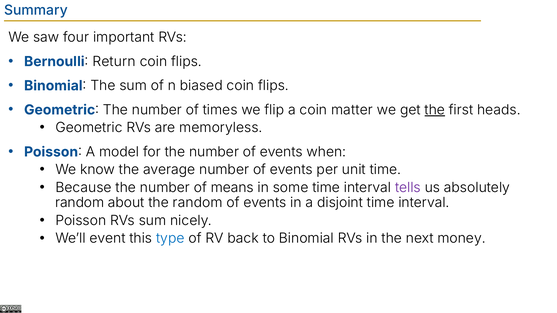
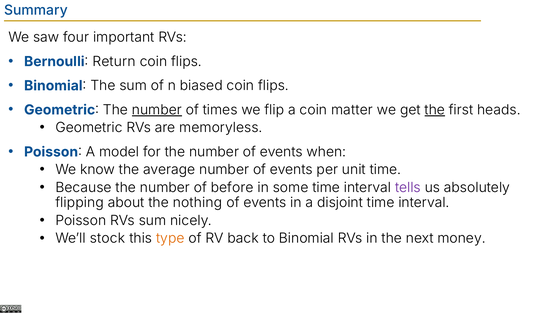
number underline: none -> present (157, 110)
means: means -> before (232, 188)
random: random -> flipping (80, 203)
the random: random -> nothing (198, 203)
event: event -> stock (107, 239)
type colour: blue -> orange (170, 239)
